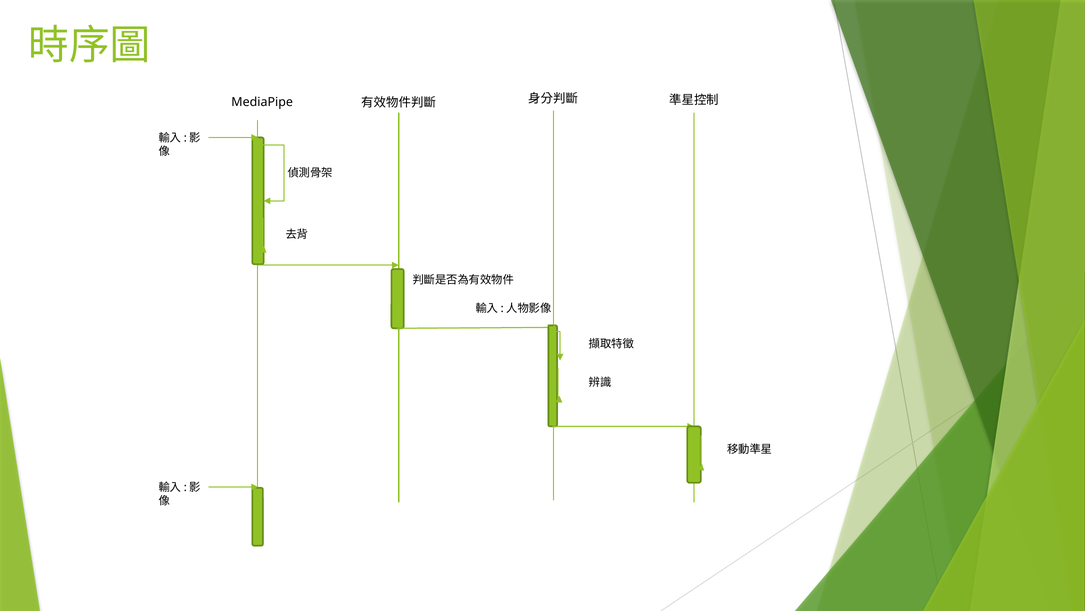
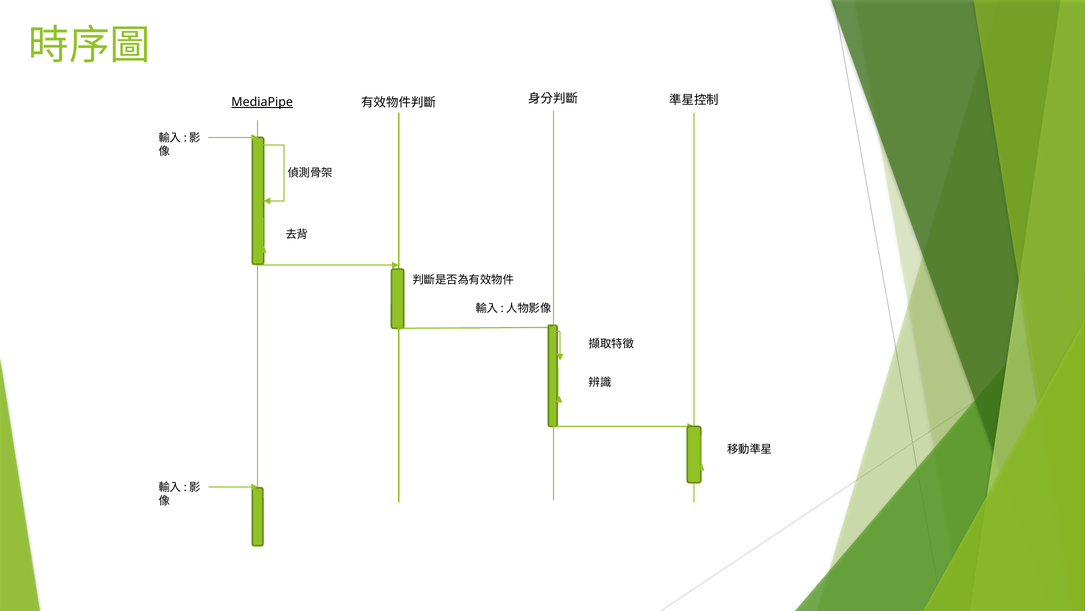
MediaPipe underline: none -> present (262, 102)
